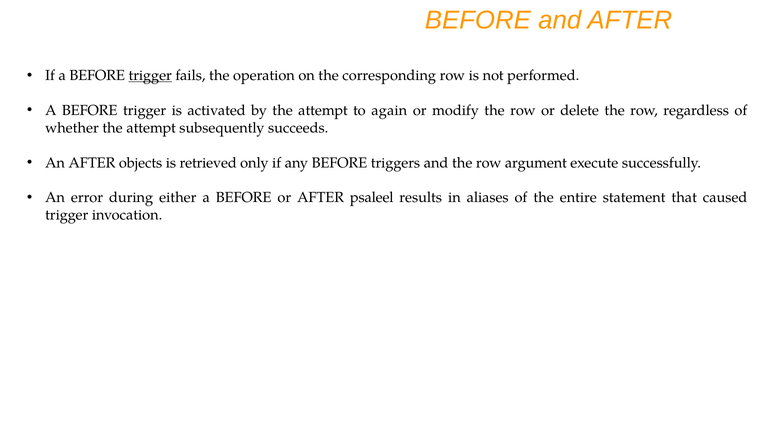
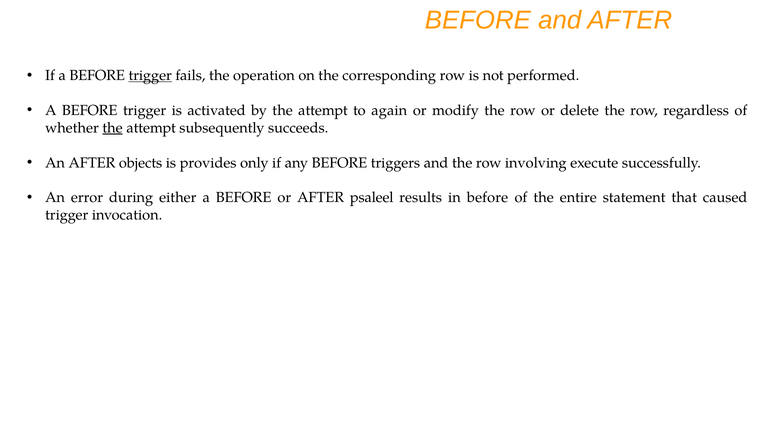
the underline: none -> present (113, 128)
retrieved: retrieved -> provides (208, 163)
argument: argument -> involving (536, 163)
in aliases: aliases -> before (488, 198)
